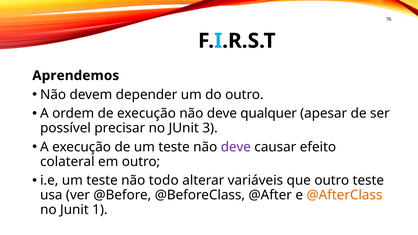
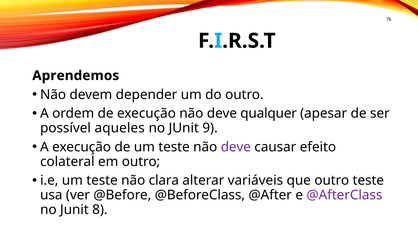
precisar: precisar -> aqueles (120, 128)
3: 3 -> 9 (210, 128)
todo: todo -> clara (164, 181)
@AfterClass colour: orange -> purple (344, 195)
1: 1 -> 8 (100, 210)
